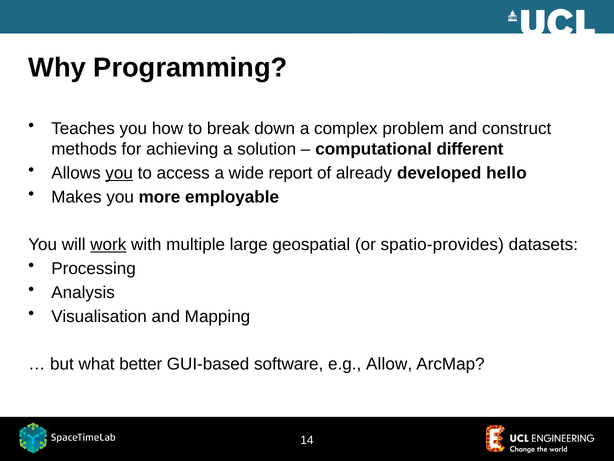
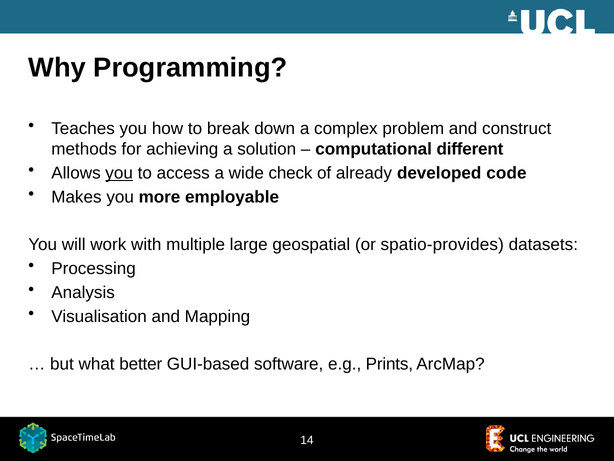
report: report -> check (290, 173)
hello: hello -> code (506, 173)
work underline: present -> none (108, 244)
Allow: Allow -> Prints (389, 364)
